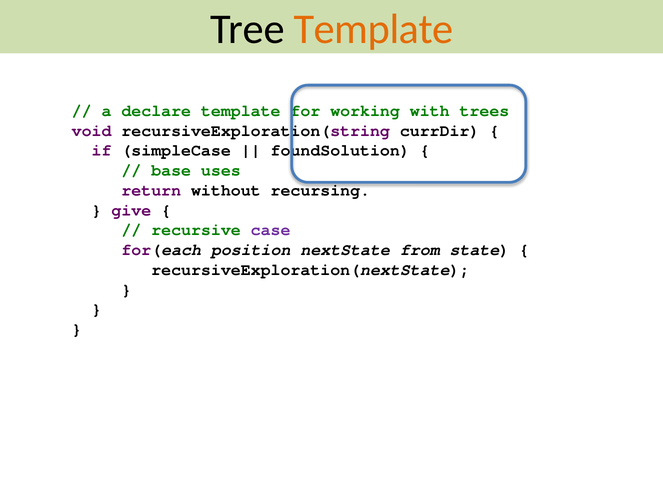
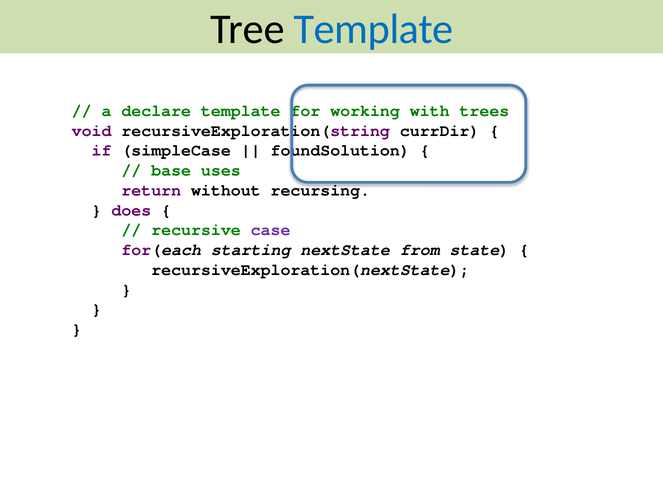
Template colour: orange -> blue (374, 29)
give: give -> does (131, 210)
position: position -> starting (251, 250)
